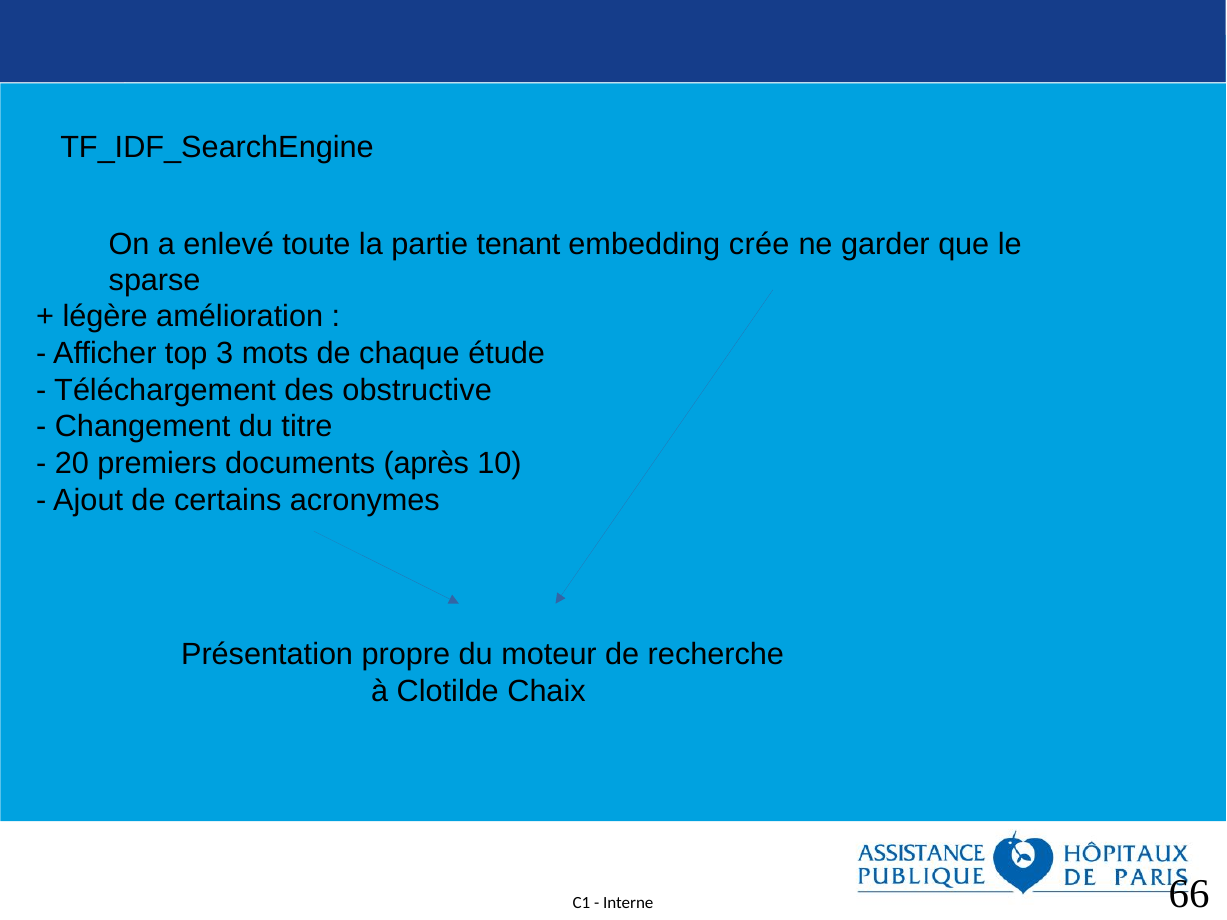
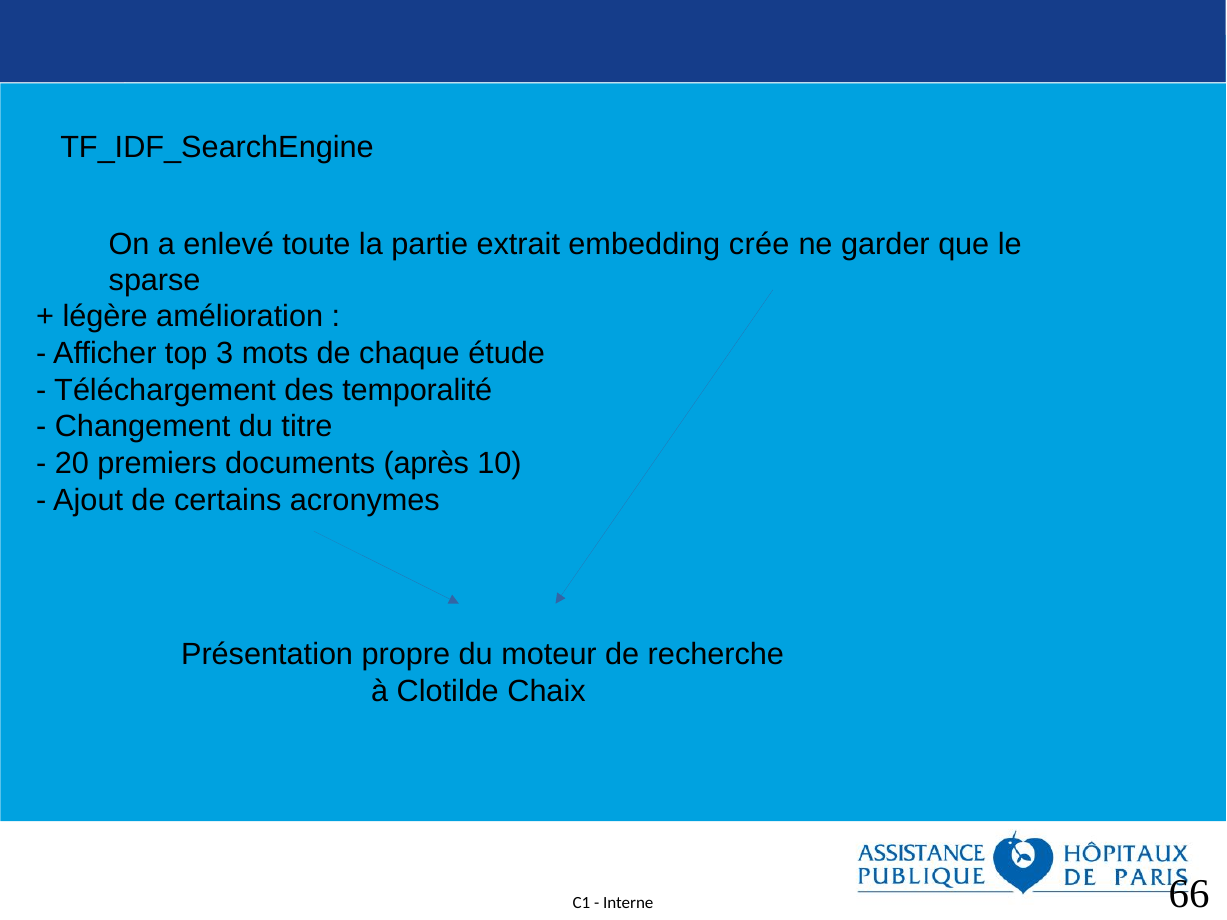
tenant: tenant -> extrait (518, 244)
obstructive: obstructive -> temporalité (417, 390)
